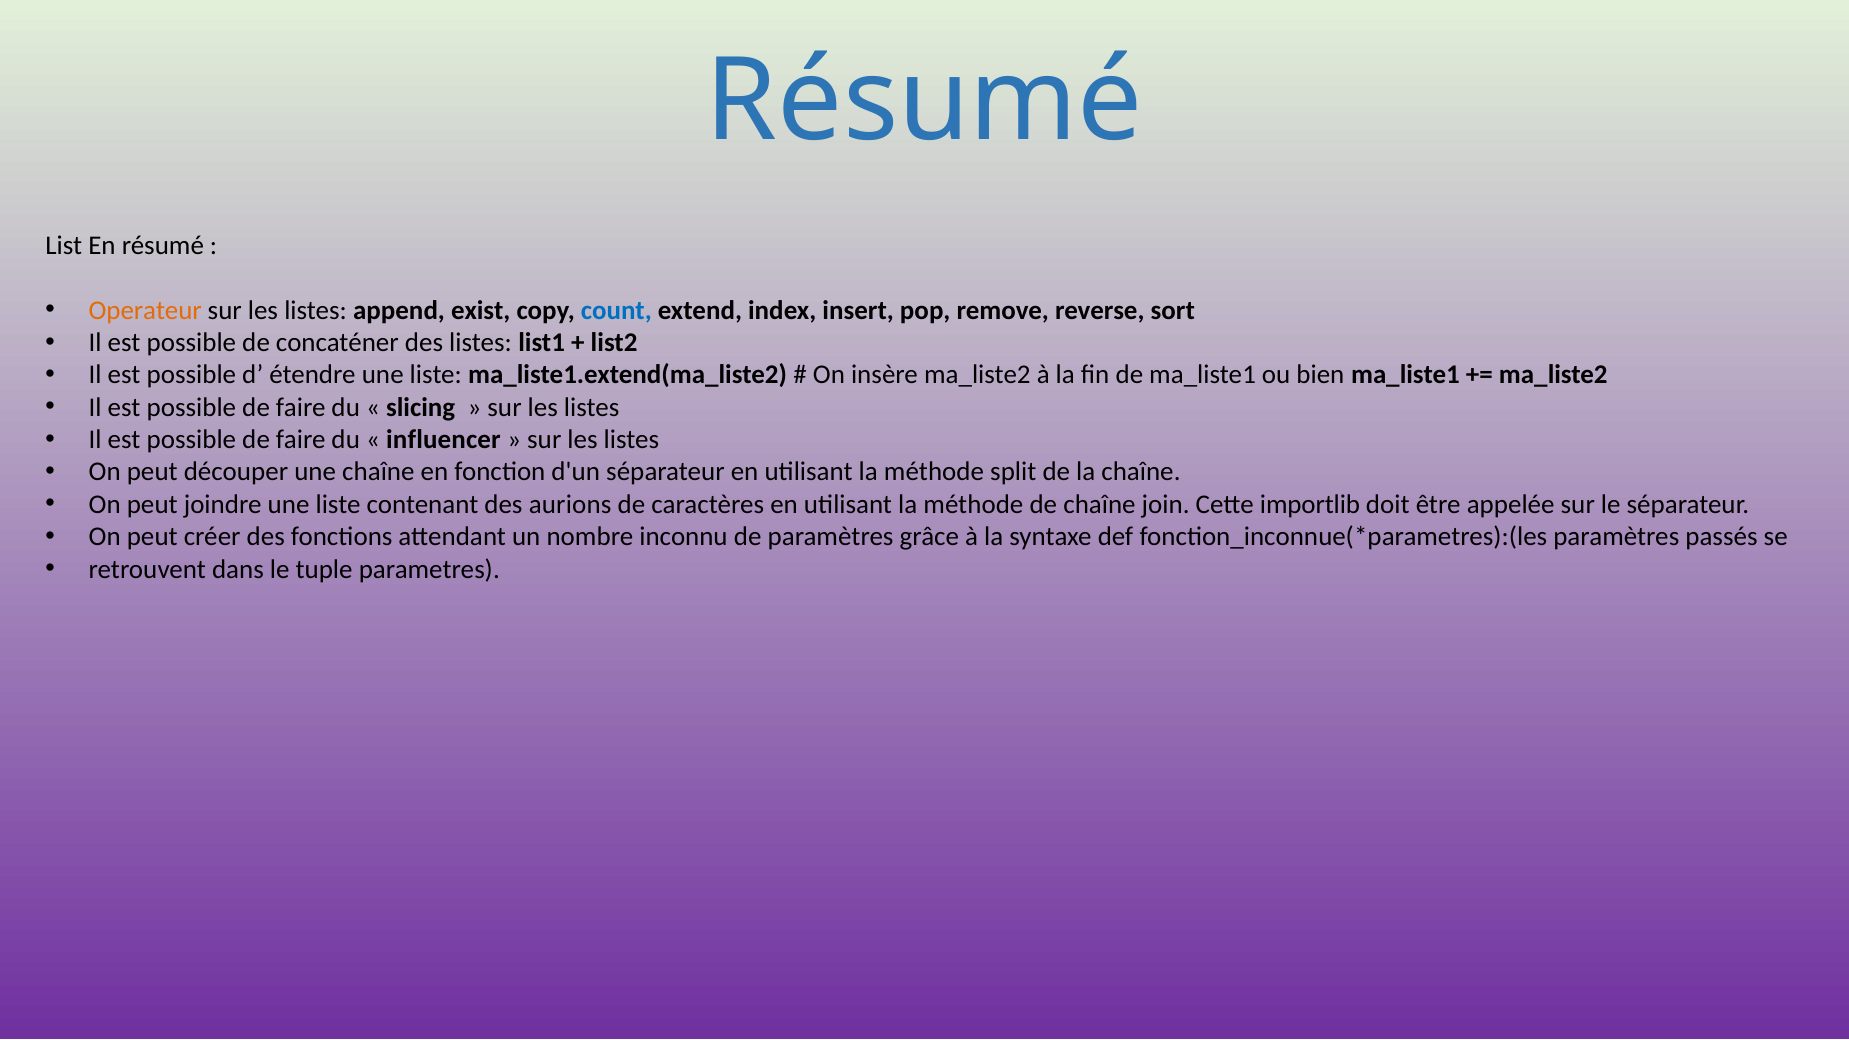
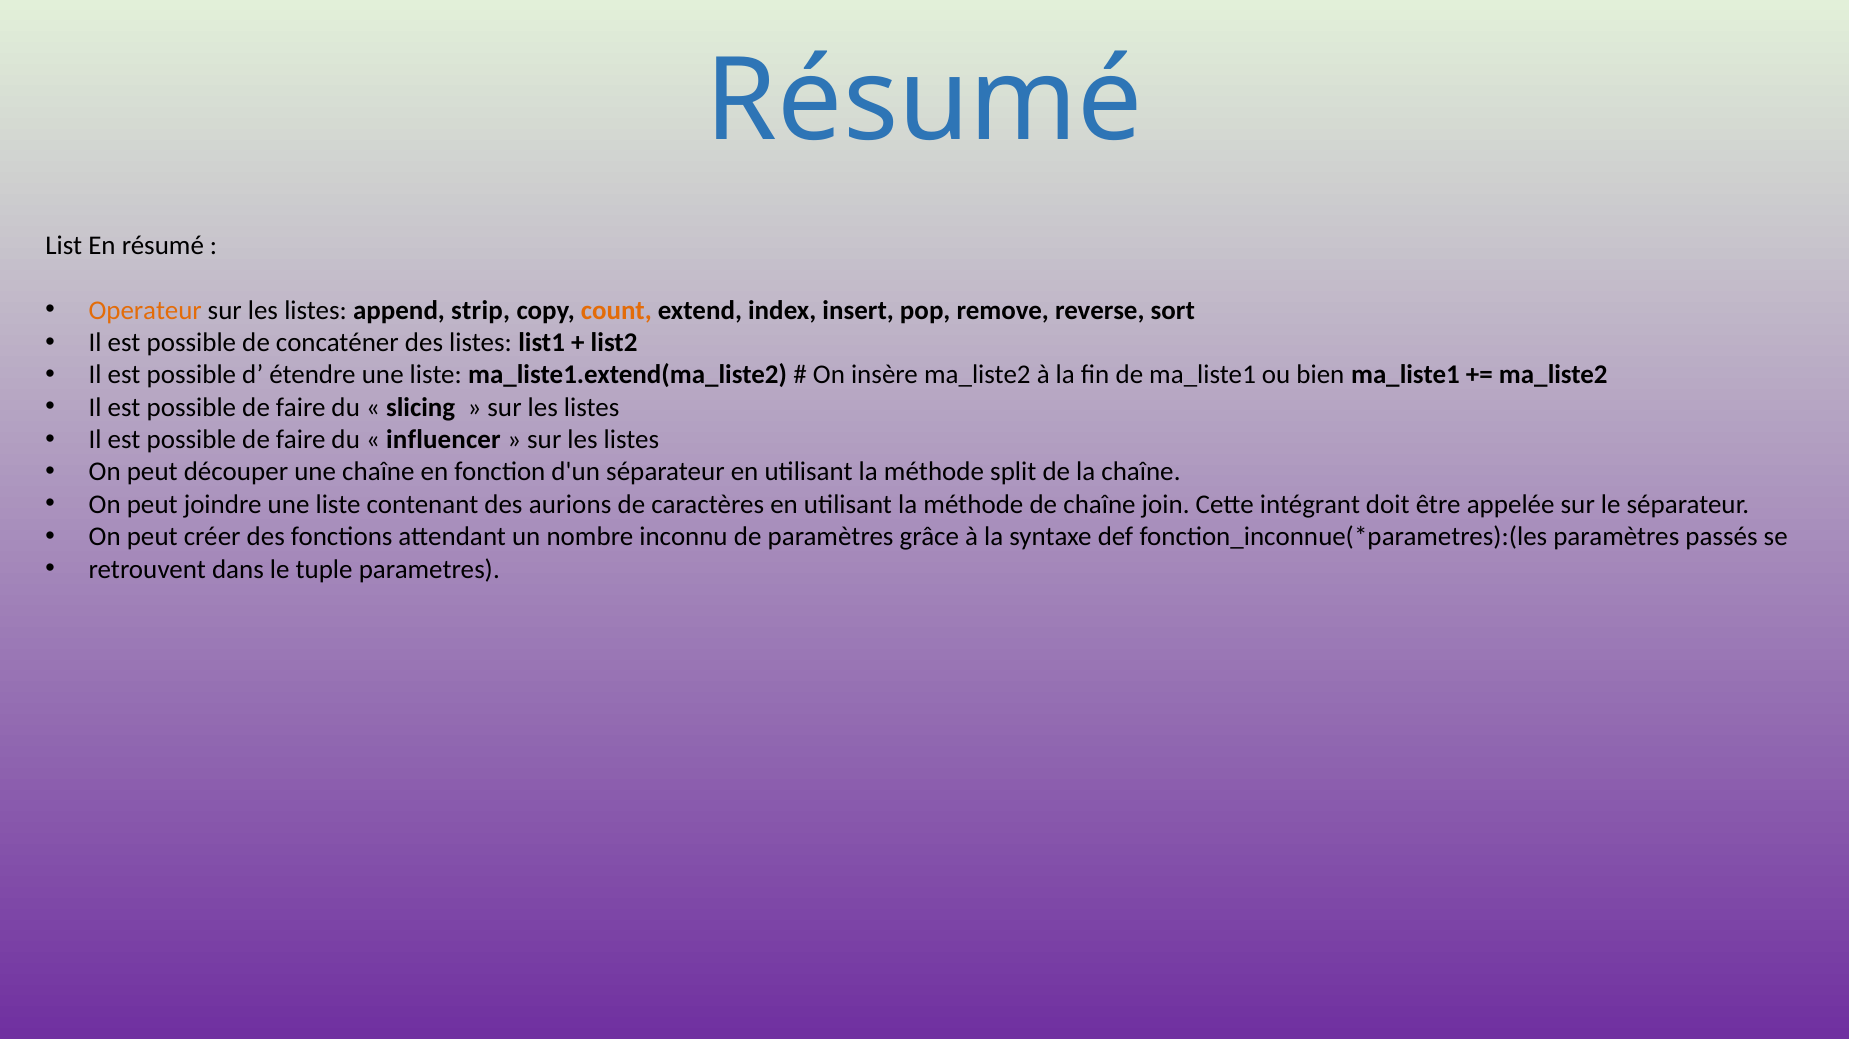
exist: exist -> strip (481, 310)
count colour: blue -> orange (616, 310)
importlib: importlib -> intégrant (1310, 504)
